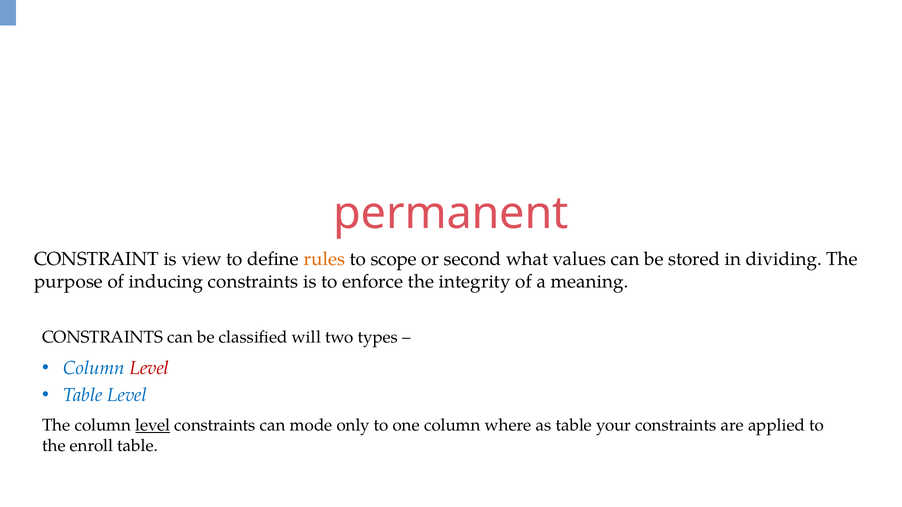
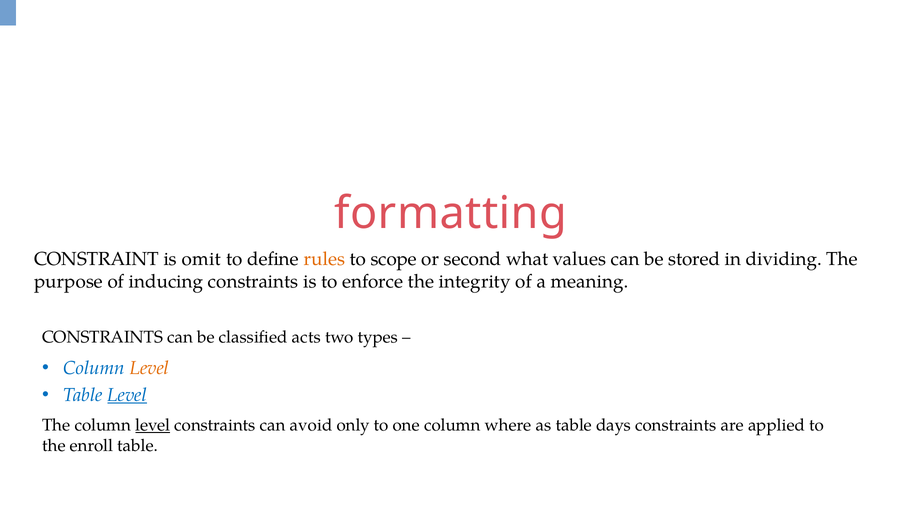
permanent: permanent -> formatting (451, 214)
view: view -> omit (201, 259)
will: will -> acts (306, 338)
Level colour: red -> orange (149, 368)
Level underline: none -> present (127, 395)
mode: mode -> avoid (311, 426)
your: your -> days (614, 426)
